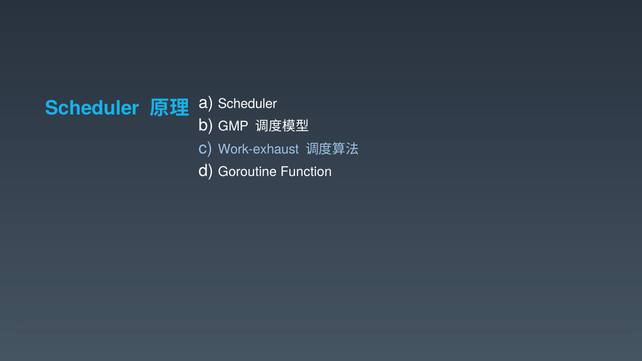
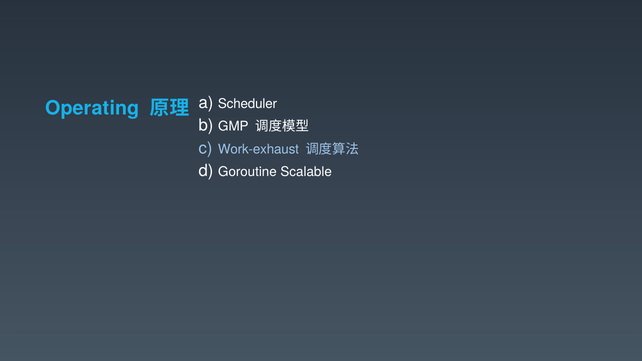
Scheduler: Scheduler -> Operating (92, 108)
Function: Function -> Scalable (306, 172)
